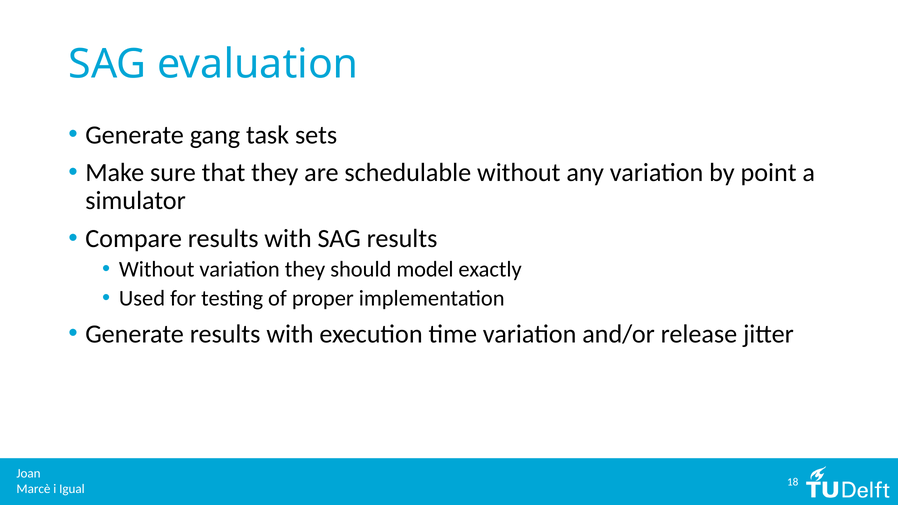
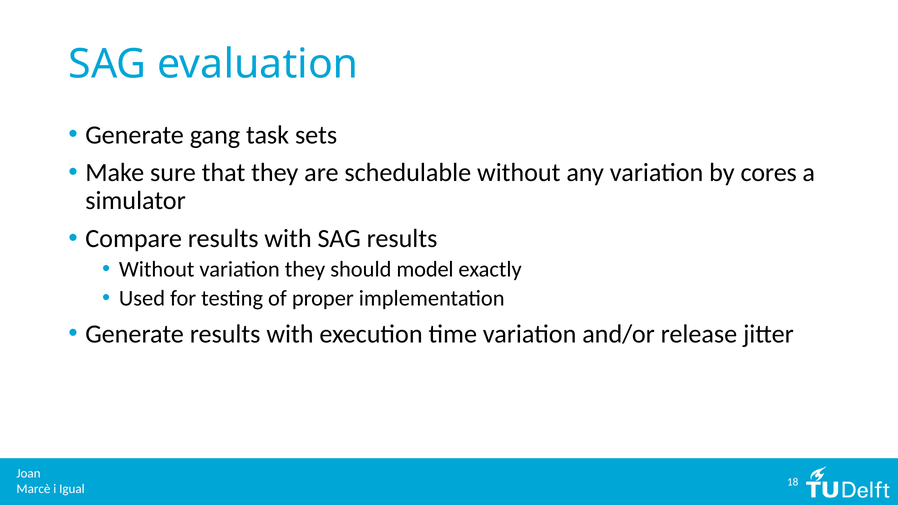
point: point -> cores (769, 173)
